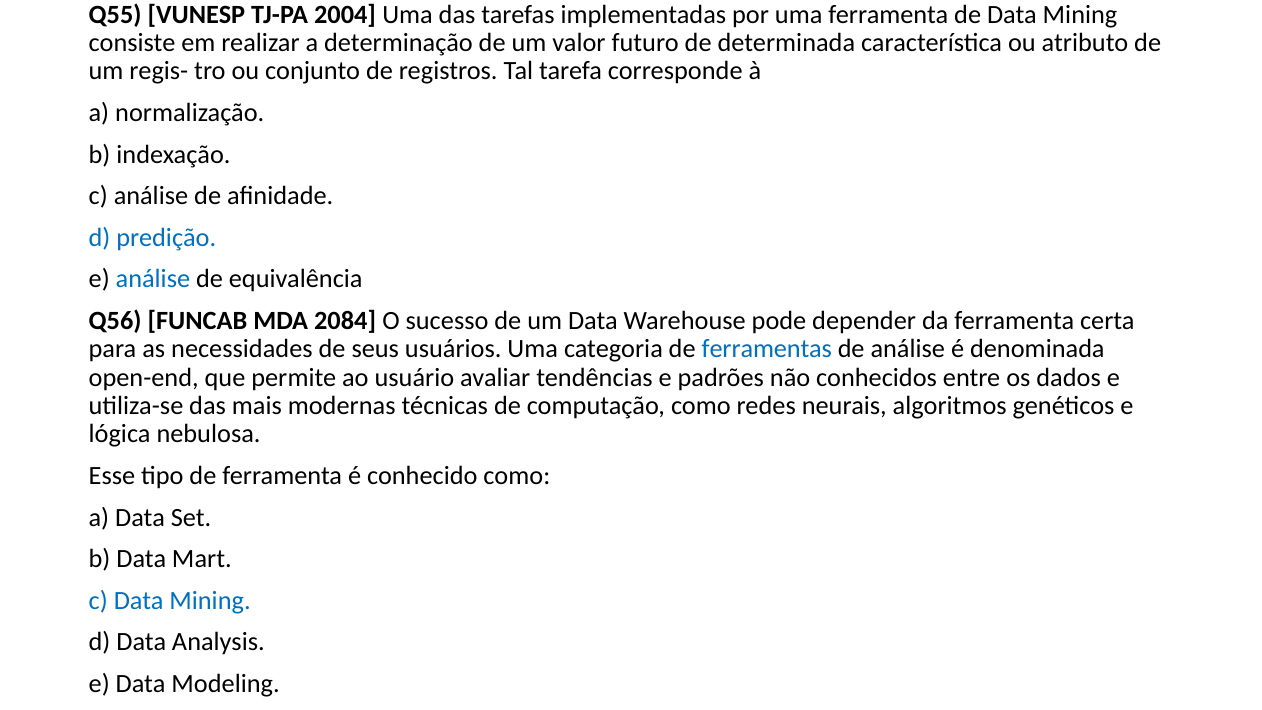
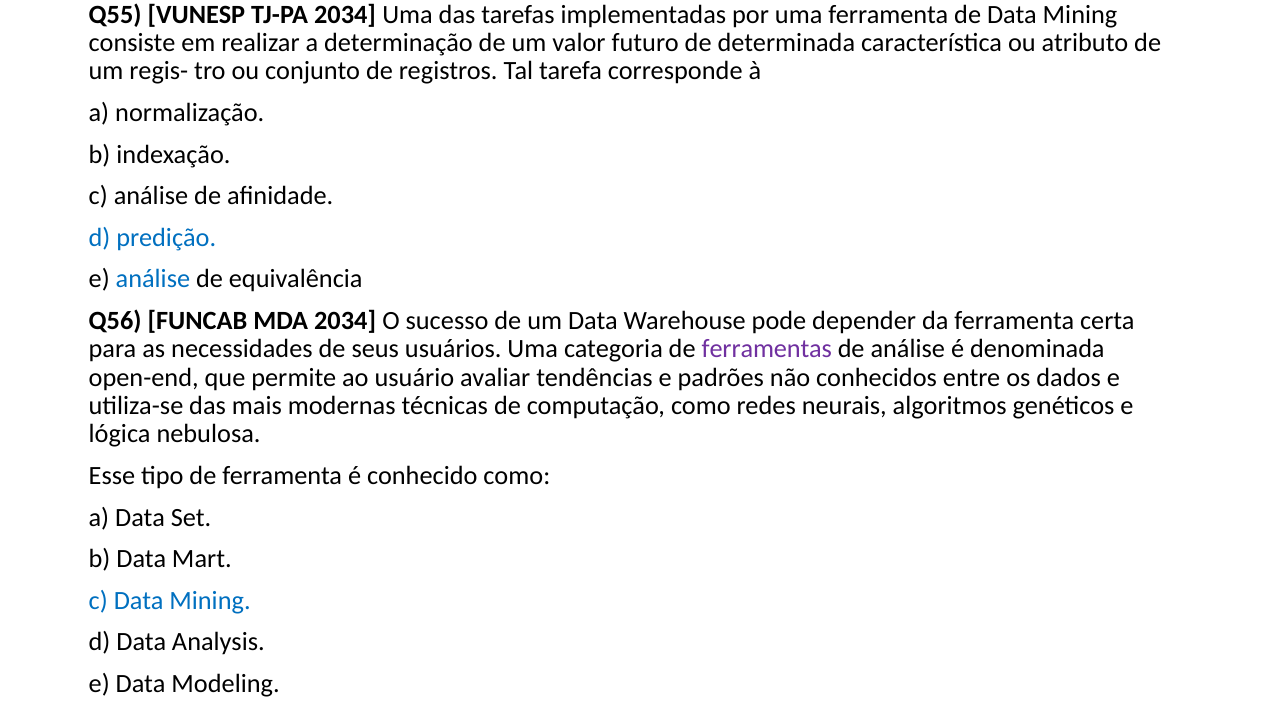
TJ-PA 2004: 2004 -> 2034 (345, 14)
MDA 2084: 2084 -> 2034 (345, 321)
ferramentas colour: blue -> purple (767, 349)
